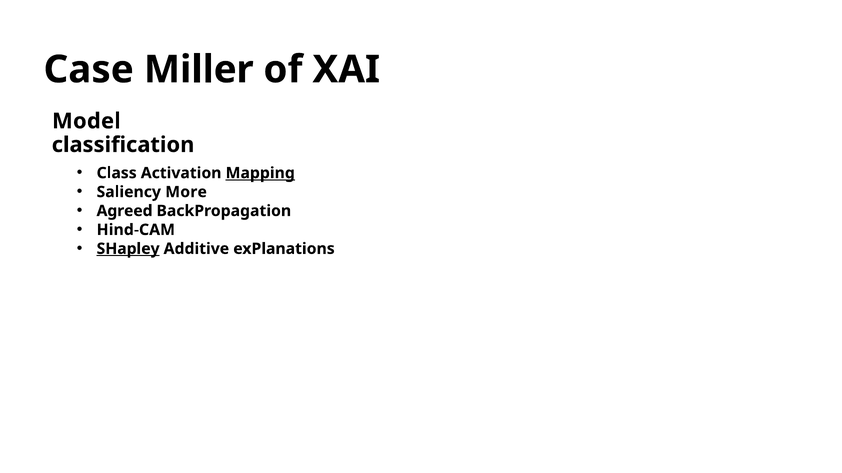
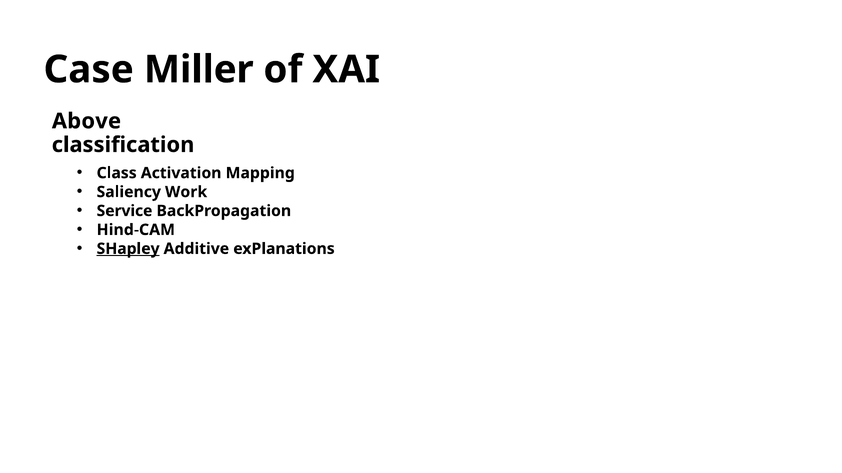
Model: Model -> Above (86, 121)
Mapping underline: present -> none (260, 173)
More: More -> Work (186, 192)
Agreed: Agreed -> Service (125, 211)
